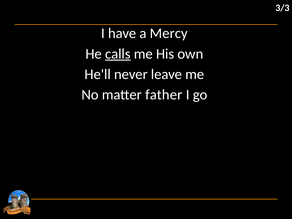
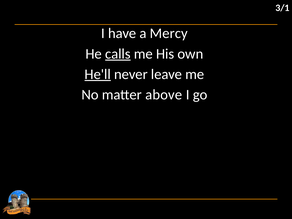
3/3: 3/3 -> 3/1 (282, 8)
He'll underline: none -> present (98, 74)
father: father -> above (164, 95)
